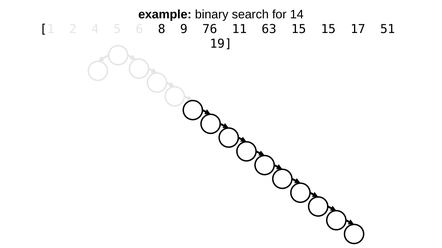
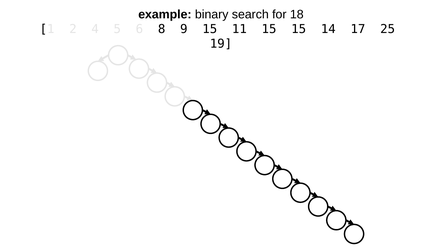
14: 14 -> 18 (297, 15)
9 76: 76 -> 15 (210, 29)
11 63: 63 -> 15 (269, 29)
15 15: 15 -> 14 (328, 29)
17 51: 51 -> 25 (388, 29)
